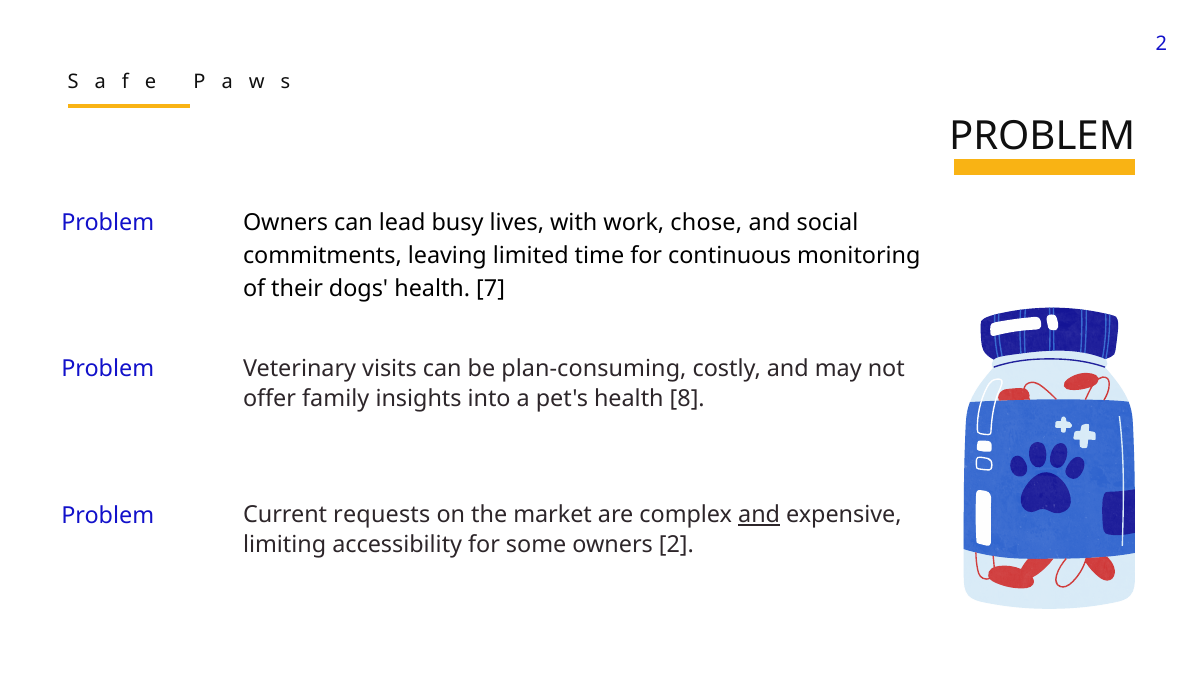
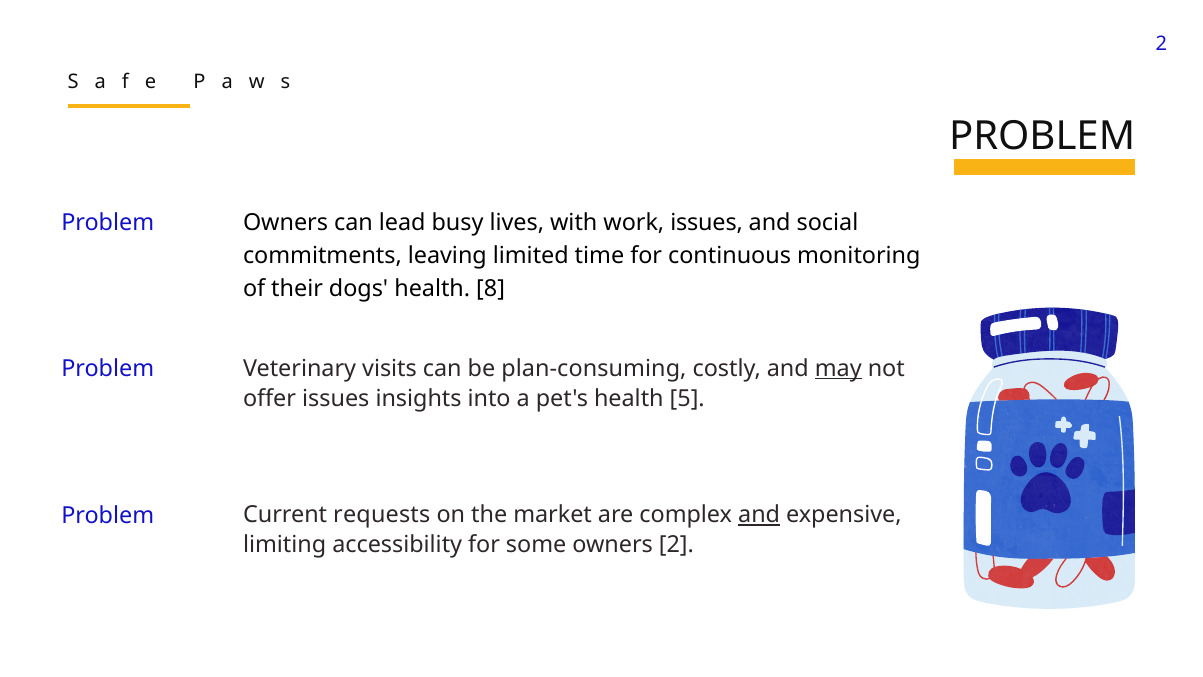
work chose: chose -> issues (707, 223)
7: 7 -> 8 (491, 288)
may underline: none -> present (838, 369)
offer family: family -> issues (336, 398)
8: 8 -> 5 (687, 398)
